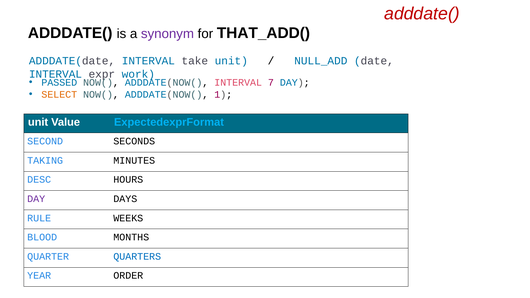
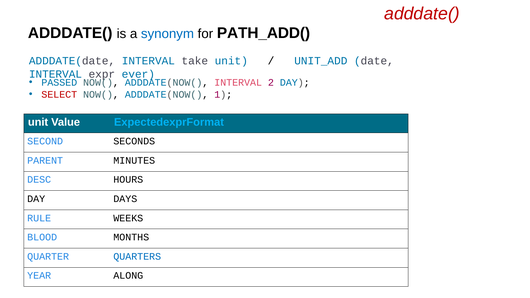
synonym colour: purple -> blue (167, 34)
THAT_ADD(: THAT_ADD( -> PATH_ADD( (263, 33)
NULL_ADD: NULL_ADD -> UNIT_ADD (321, 61)
work: work -> ever (138, 74)
7: 7 -> 2 (271, 83)
SELECT colour: orange -> red (59, 94)
TAKING: TAKING -> PARENT (45, 161)
DAY colour: purple -> black (36, 199)
ORDER: ORDER -> ALONG (128, 276)
